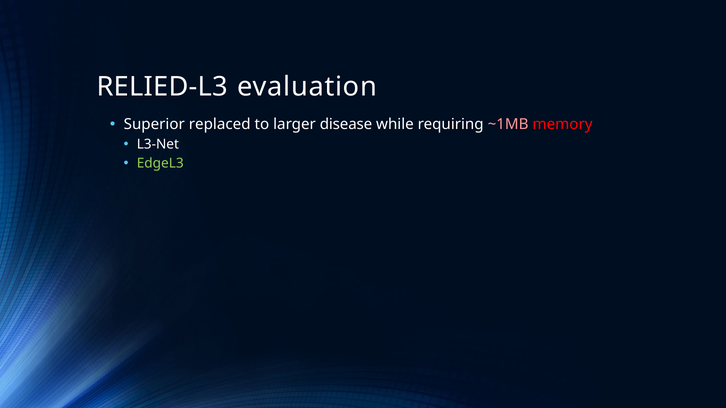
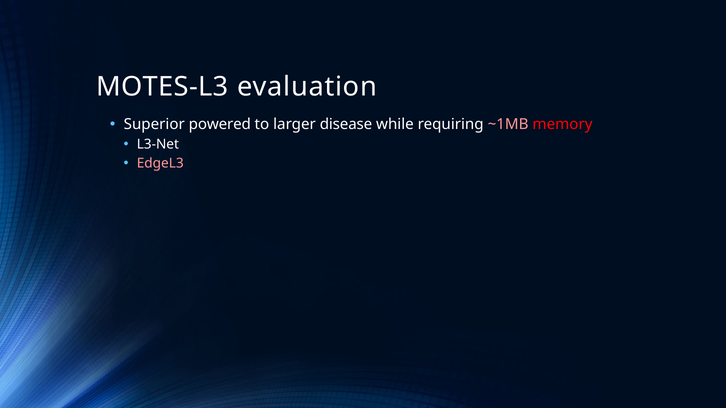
RELIED-L3: RELIED-L3 -> MOTES-L3 (162, 87)
replaced: replaced -> powered (220, 124)
EdgeL3 colour: light green -> pink (160, 164)
